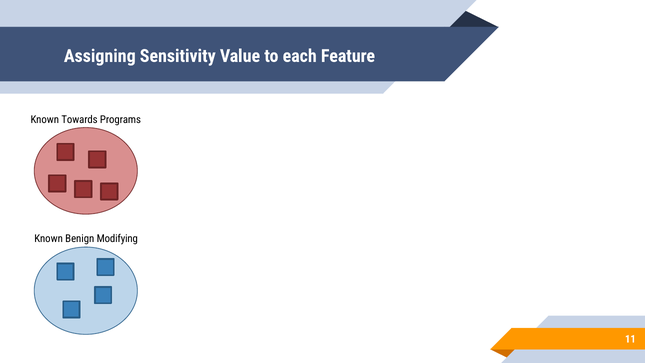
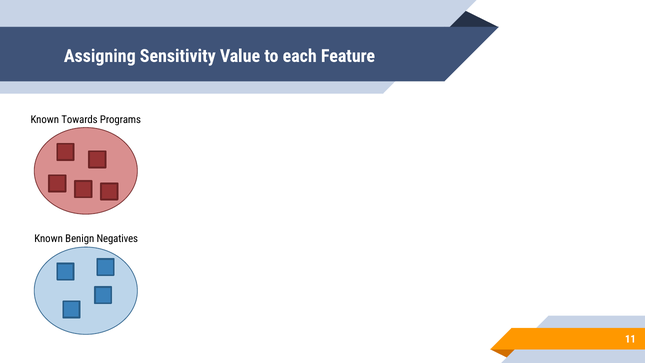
Modifying: Modifying -> Negatives (117, 238)
